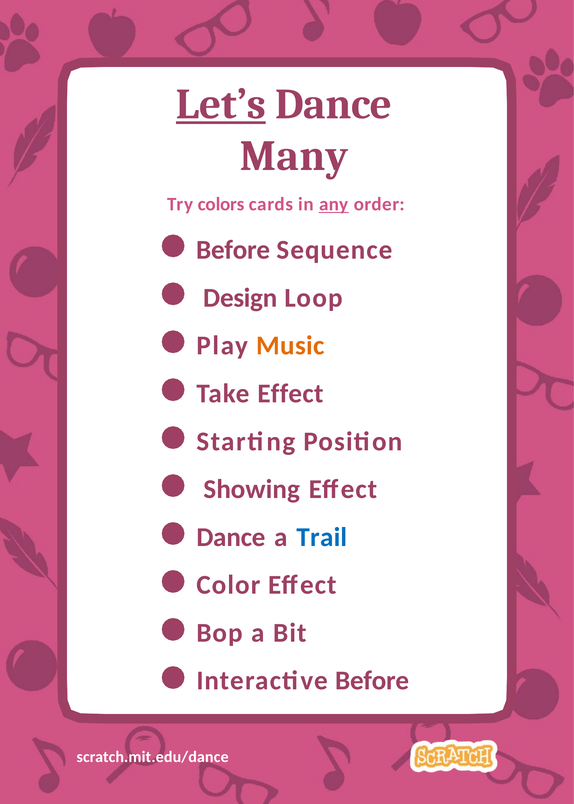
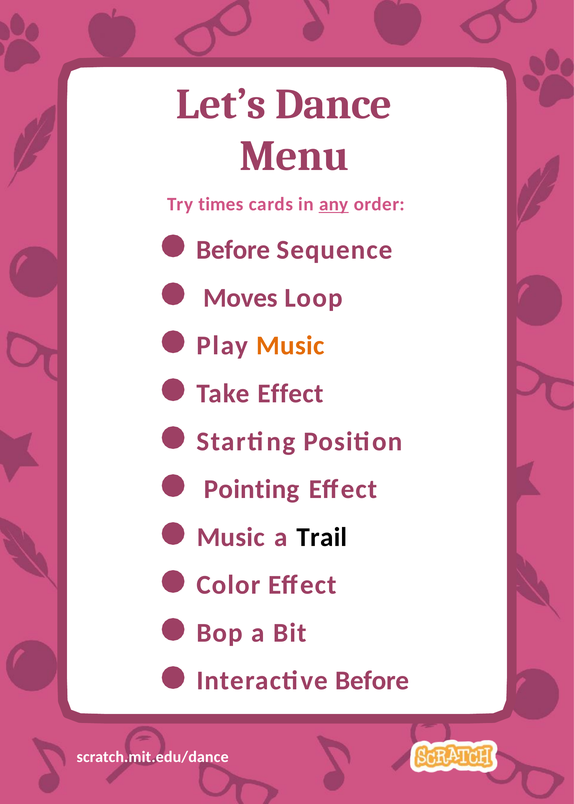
Let’s underline: present -> none (221, 104)
Many: Many -> Menu (294, 156)
colors: colors -> times (221, 204)
Design: Design -> Moves (240, 298)
Showing: Showing -> Pointing (252, 489)
Dance: Dance -> Music (231, 537)
Trail colour: blue -> black (322, 537)
